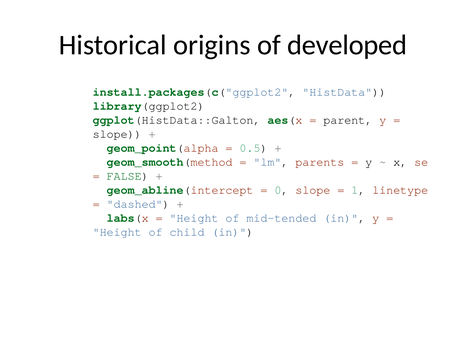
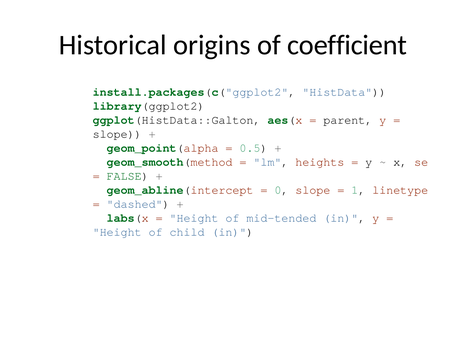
developed: developed -> coefficient (347, 45)
parents: parents -> heights (320, 162)
